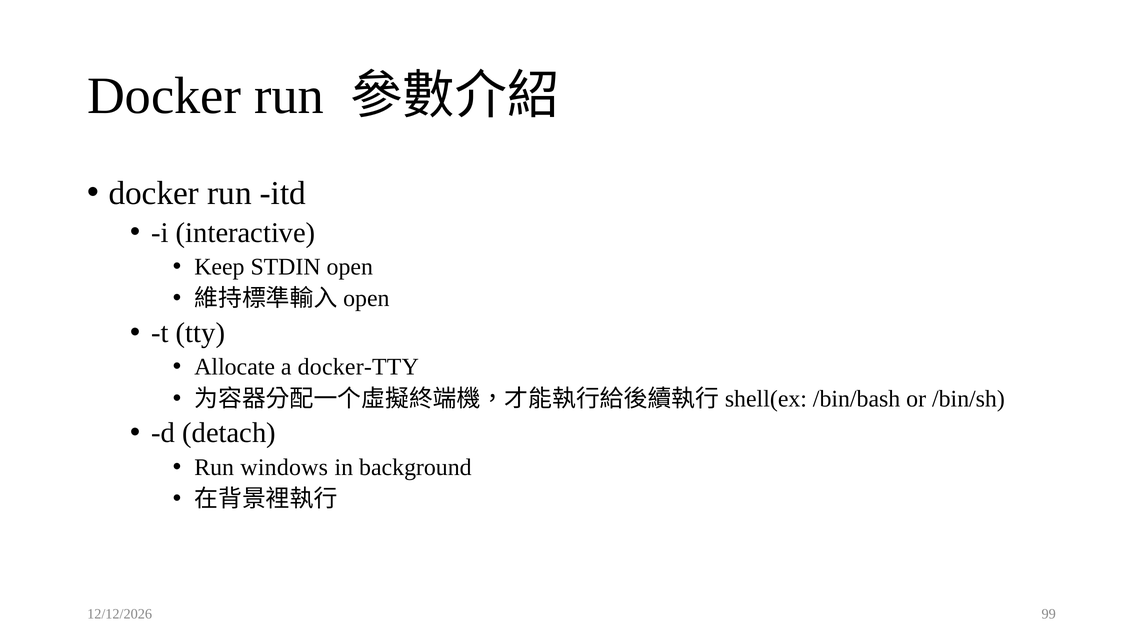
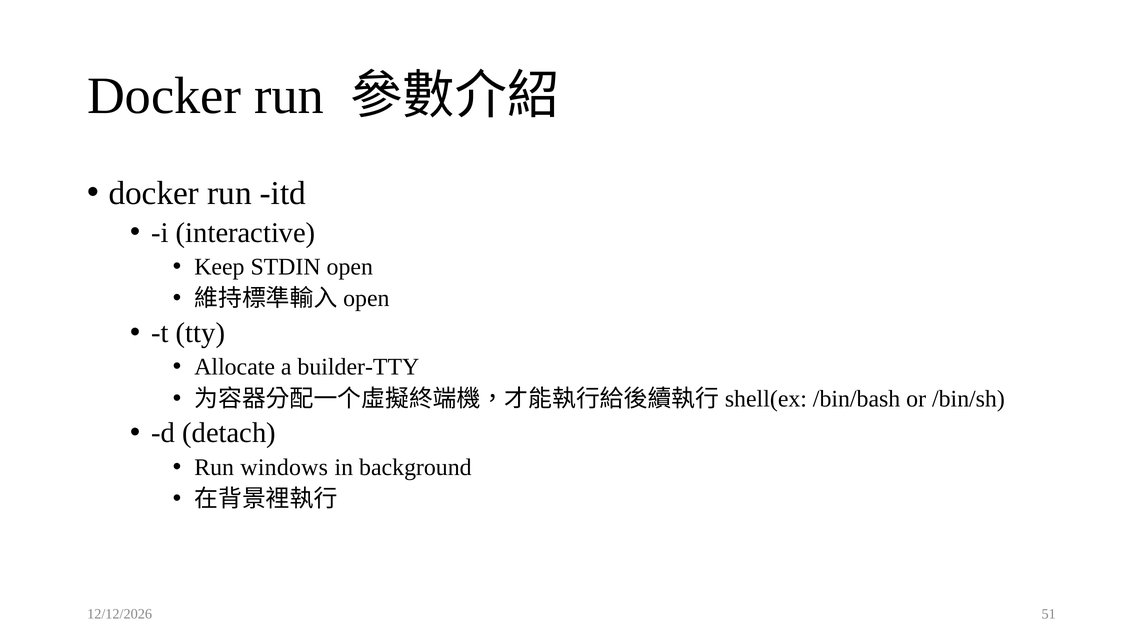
docker-TTY: docker-TTY -> builder-TTY (358, 367)
99: 99 -> 51 (1049, 614)
